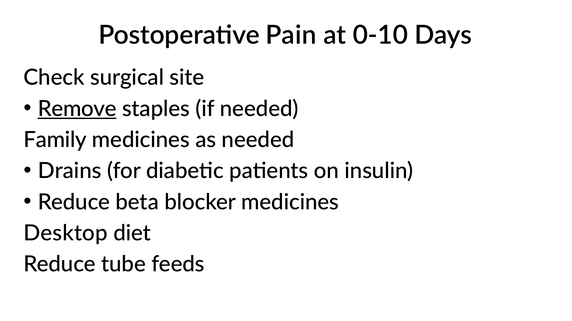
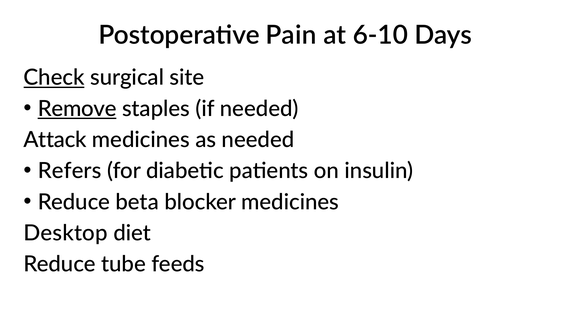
0-10: 0-10 -> 6-10 (380, 35)
Check underline: none -> present (54, 78)
Family: Family -> Attack (55, 140)
Drains: Drains -> Refers (70, 171)
